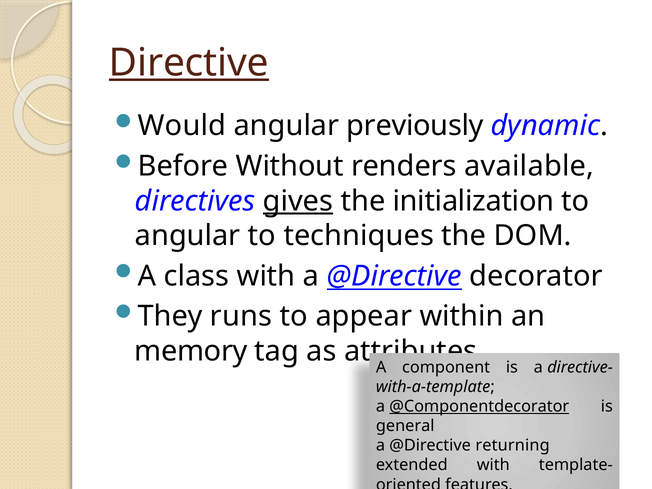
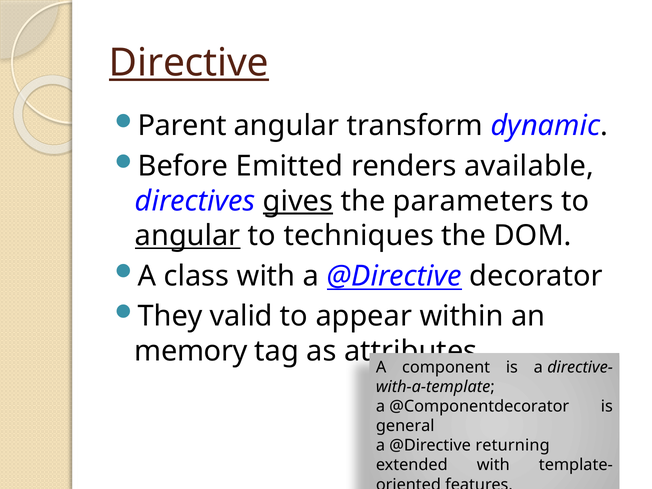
Would: Would -> Parent (182, 126)
previously: previously -> transform (415, 126)
Without: Without -> Emitted (289, 166)
initialization: initialization -> parameters (473, 201)
angular underline: none -> present (188, 236)
runs: runs -> valid (241, 316)
@Componentdecorator underline: present -> none (479, 406)
